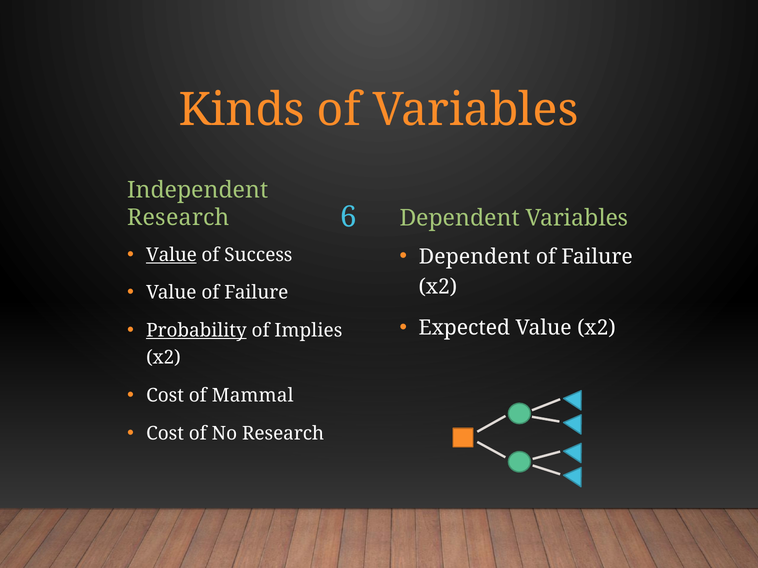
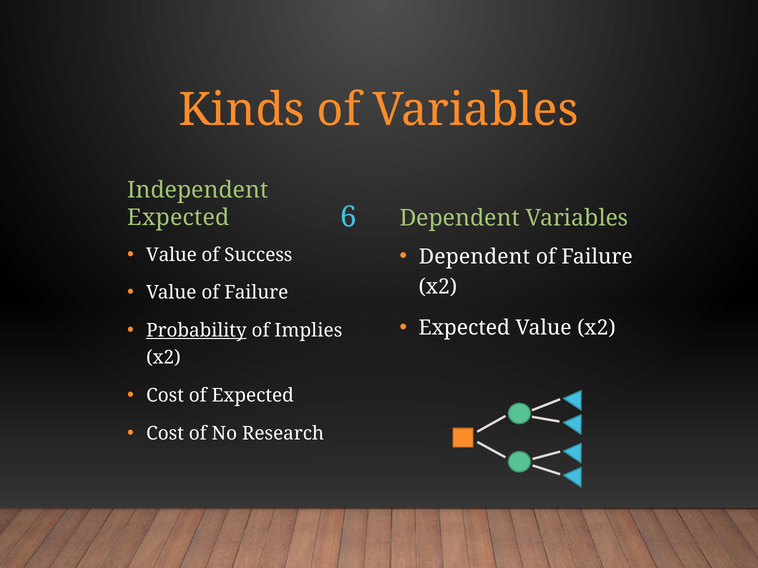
Research: Research -> Expected (178, 218)
Value underline: present -> none (171, 255)
of Mammal: Mammal -> Expected (253, 396)
